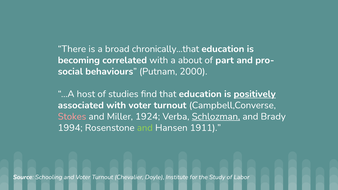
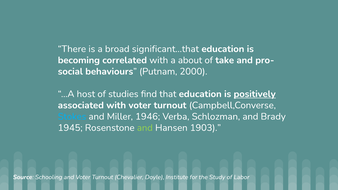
chronically...that: chronically...that -> significant...that (165, 49)
part: part -> take (225, 60)
Stokes colour: pink -> light blue (72, 117)
1924: 1924 -> 1946 (148, 117)
Schlozman underline: present -> none (216, 117)
1994: 1994 -> 1945 (70, 128)
1911: 1911 -> 1903 (205, 128)
